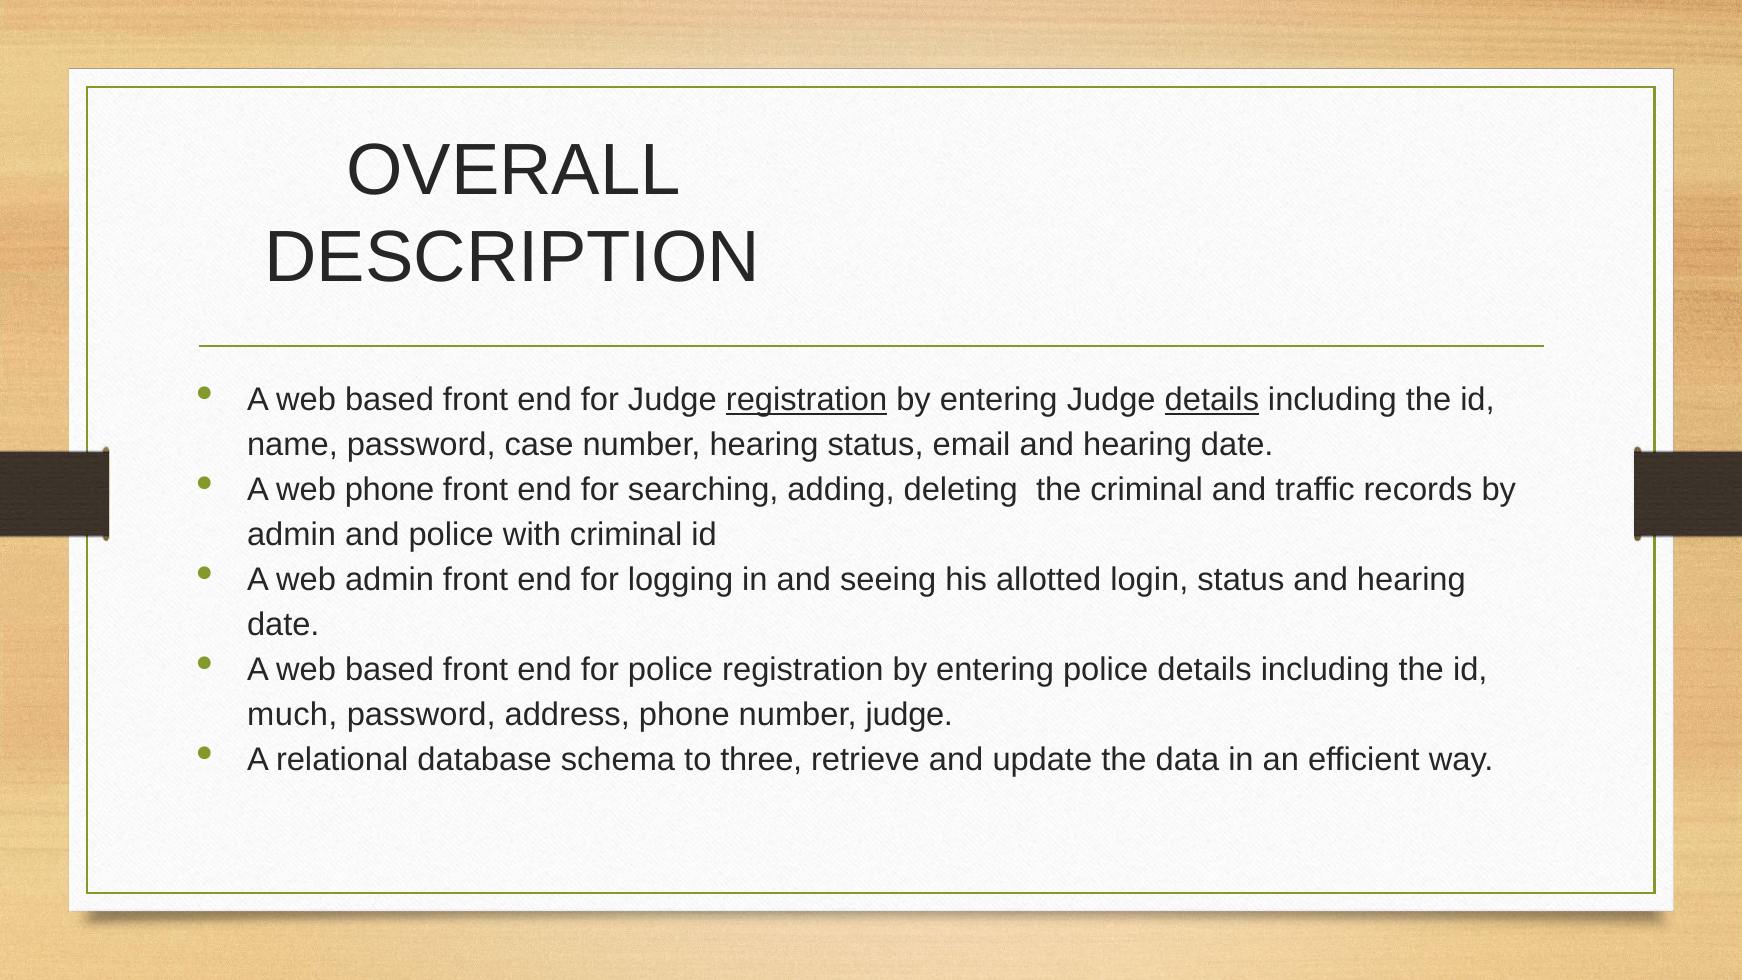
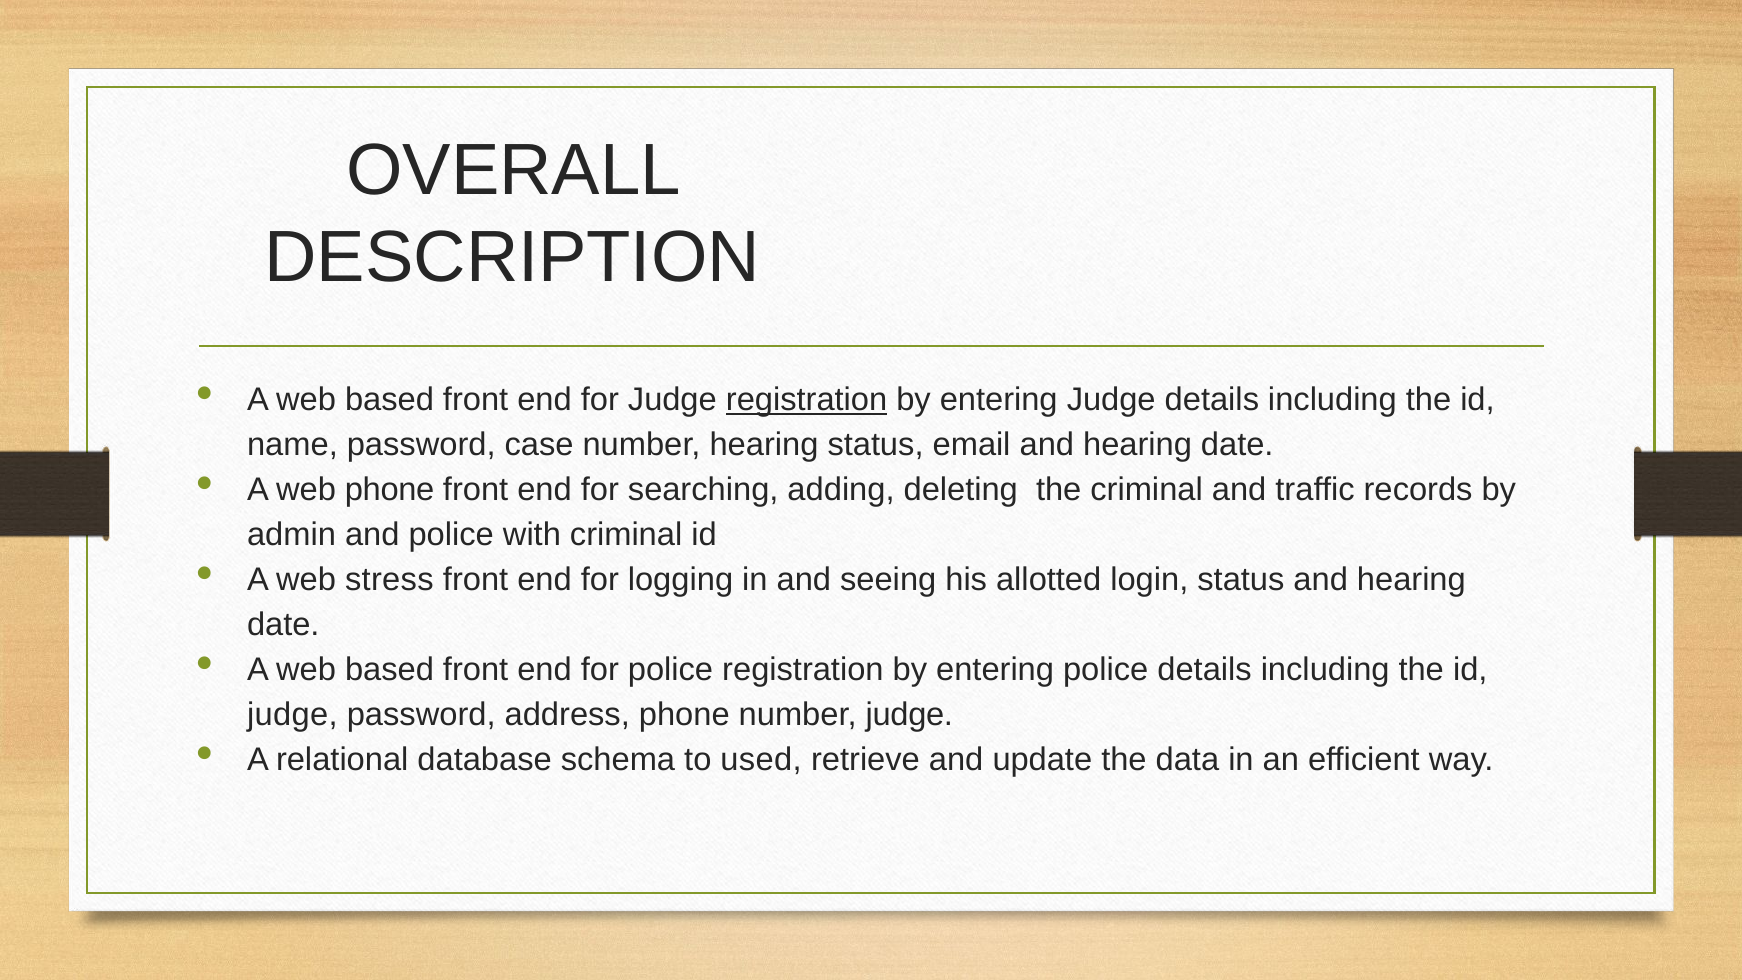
details underline: present -> none (1212, 400)
web admin: admin -> stress (389, 580)
much: much -> judge (292, 715)
three: three -> used (761, 760)
